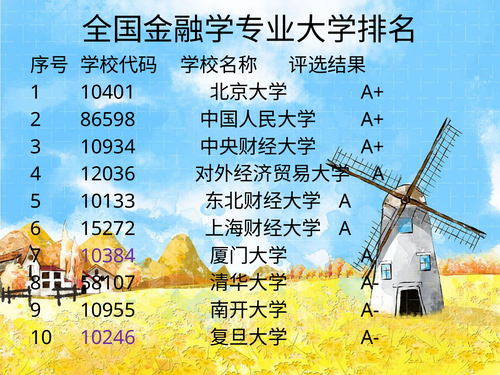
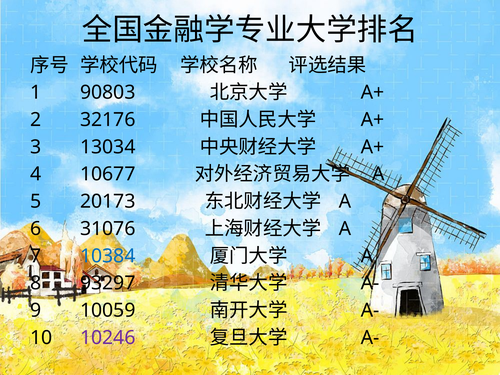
10401: 10401 -> 90803 (108, 92)
86598: 86598 -> 32176 (108, 120)
10934: 10934 -> 13034 (108, 147)
12036: 12036 -> 10677 (108, 174)
10133: 10133 -> 20173 (108, 201)
15272: 15272 -> 31076 (108, 229)
10384 colour: purple -> blue (108, 256)
58107: 58107 -> 93297 (108, 283)
10955: 10955 -> 10059 (108, 310)
